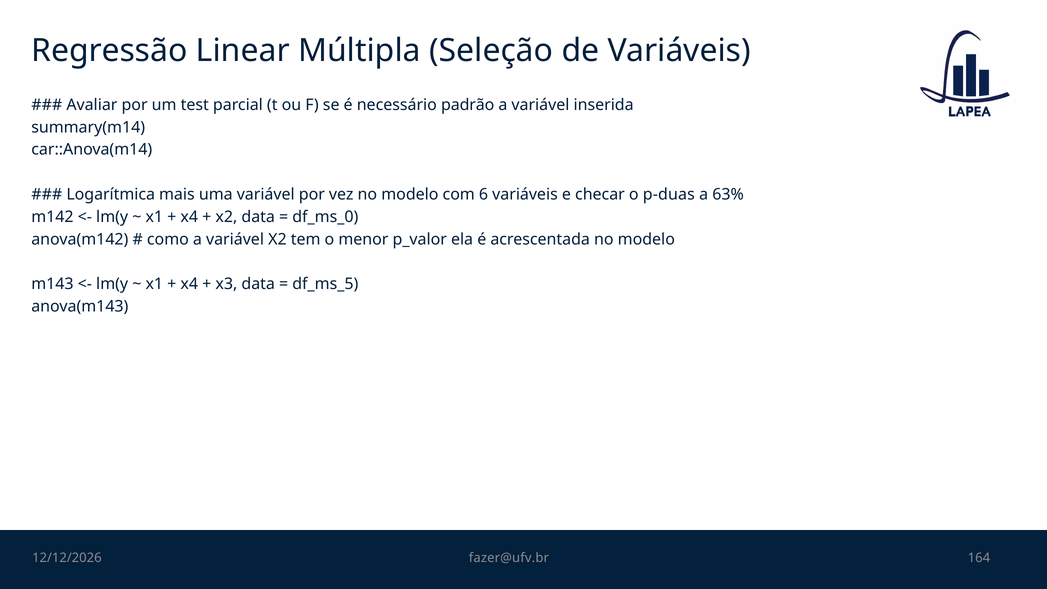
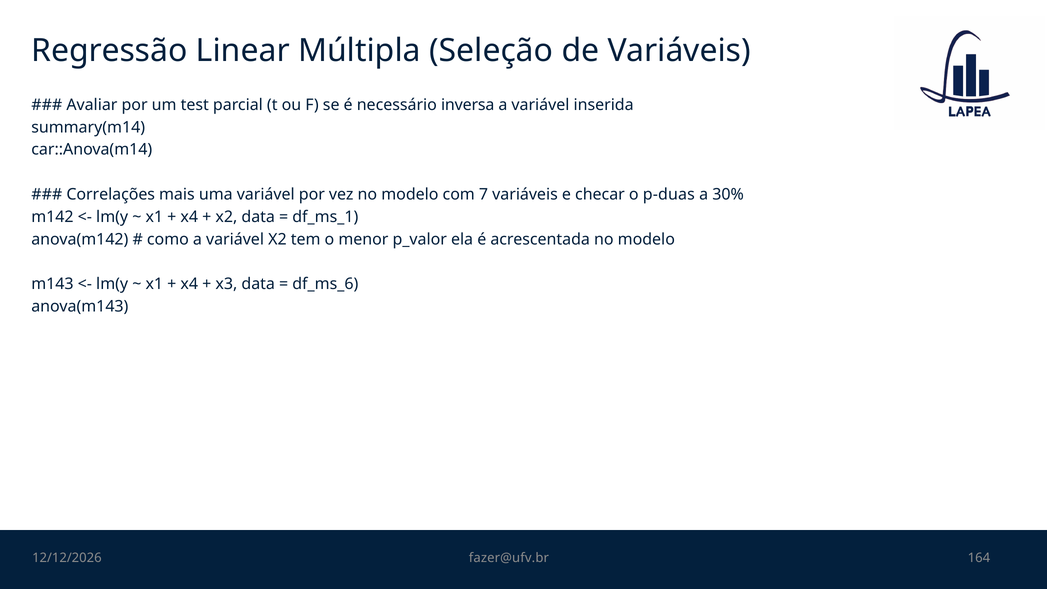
padrão: padrão -> inversa (468, 105)
Logarítmica: Logarítmica -> Correlações (111, 194)
6: 6 -> 7 (484, 194)
63%: 63% -> 30% (728, 194)
df_ms_0: df_ms_0 -> df_ms_1 (325, 217)
df_ms_5: df_ms_5 -> df_ms_6 (325, 284)
